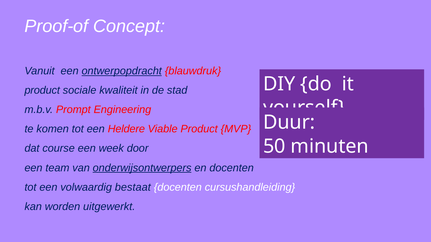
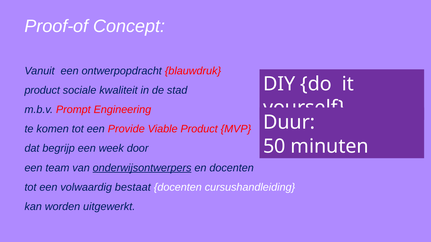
ontwerpopdracht underline: present -> none (122, 71)
Heldere: Heldere -> Provide (126, 129)
course: course -> begrijp (59, 149)
